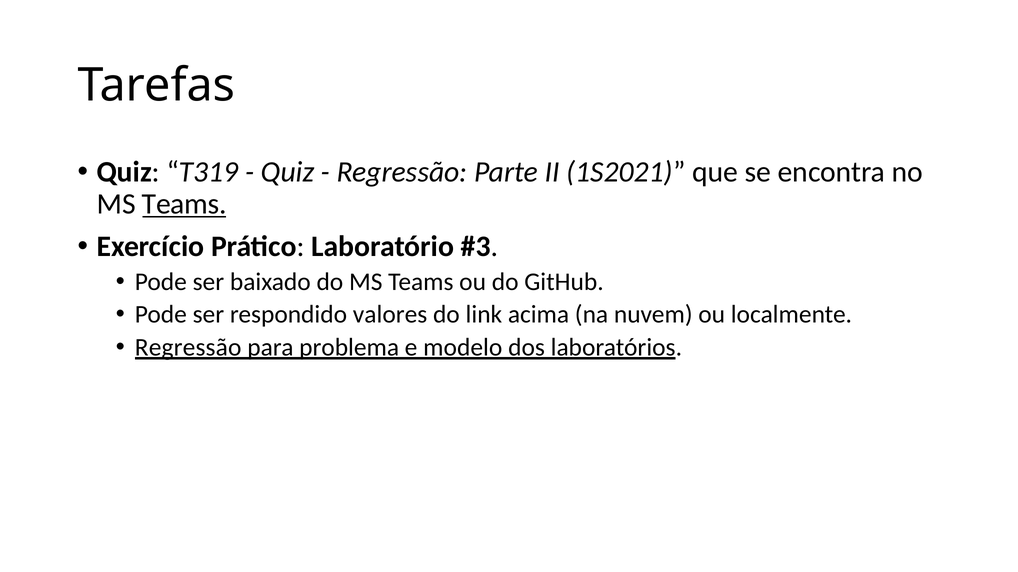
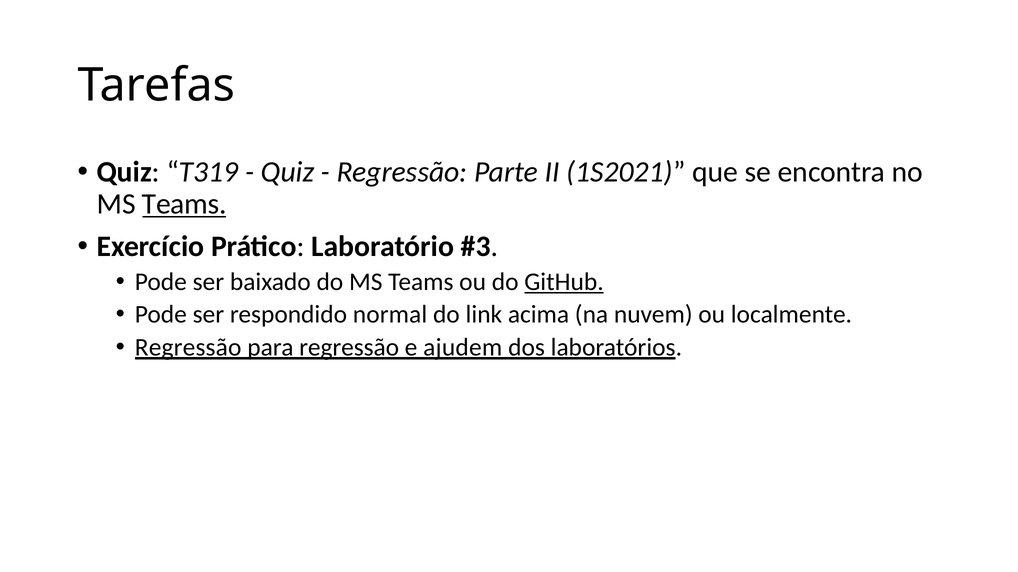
GitHub underline: none -> present (564, 282)
valores: valores -> normal (390, 315)
para problema: problema -> regressão (349, 348)
modelo: modelo -> ajudem (463, 348)
